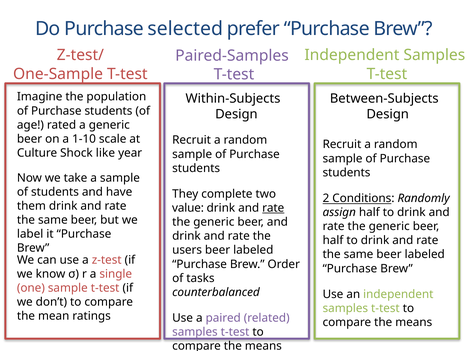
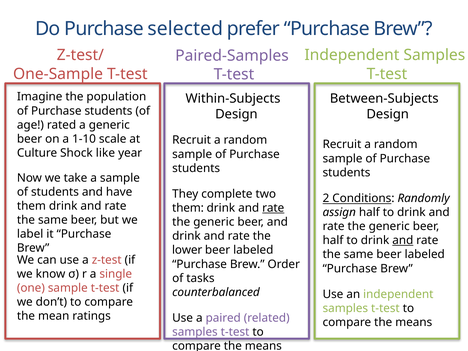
value: value -> them (188, 208)
and underline: none -> present (403, 240)
users: users -> lower (187, 250)
